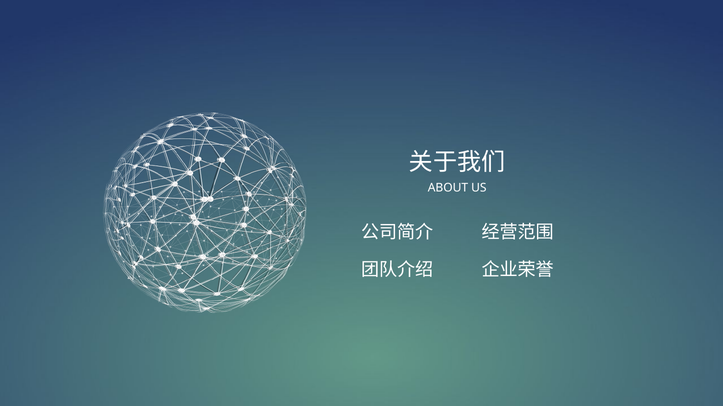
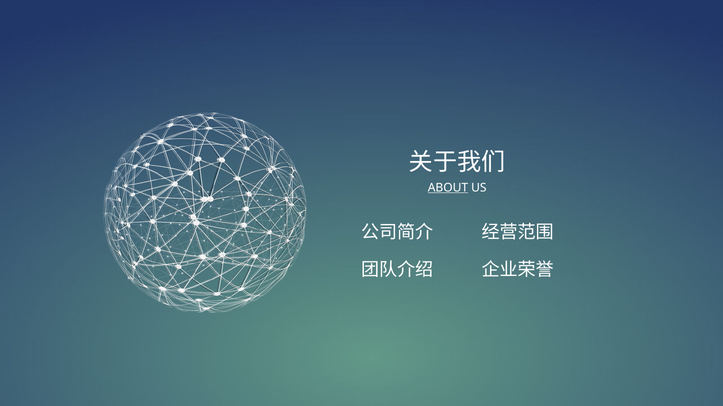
ABOUT underline: none -> present (448, 188)
